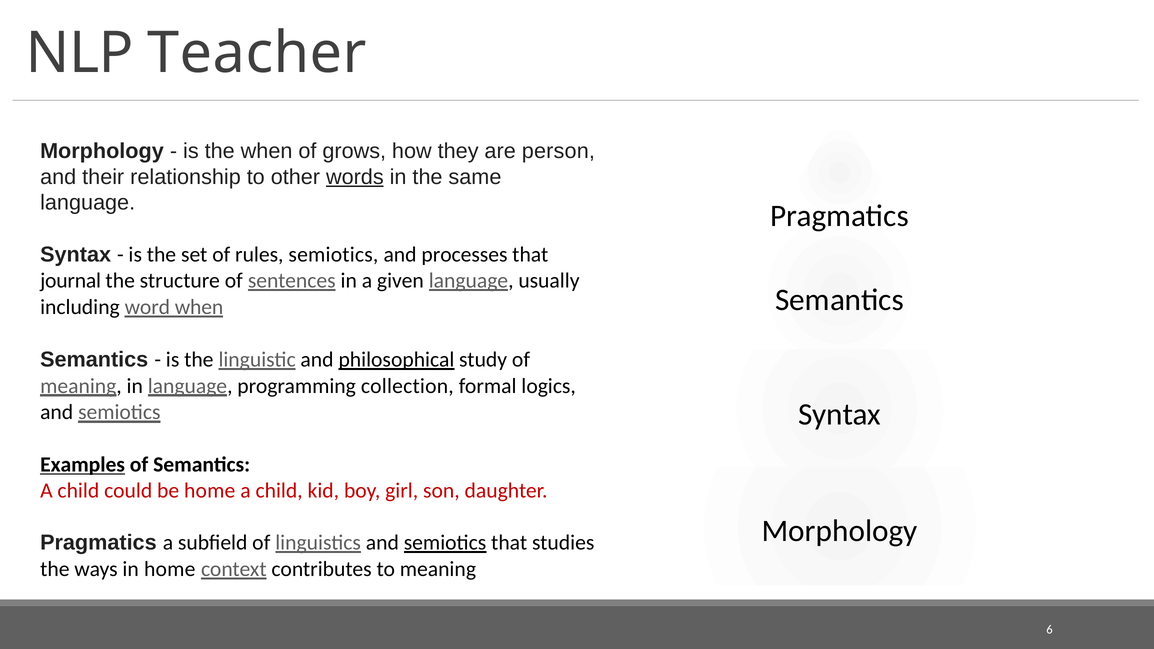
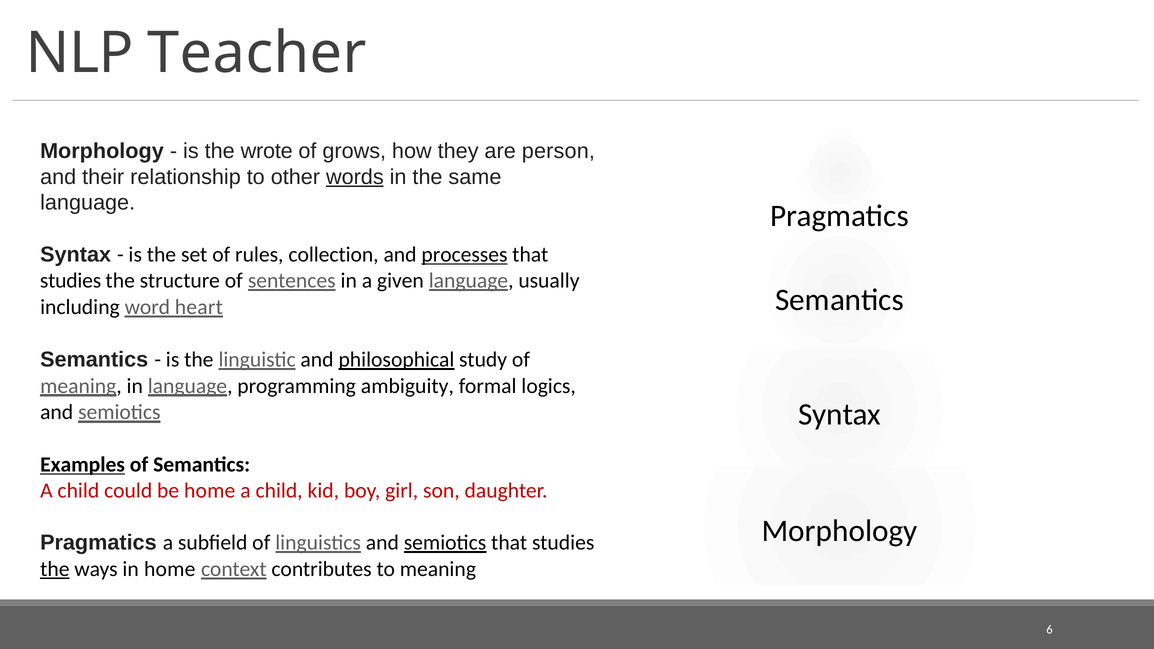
the when: when -> wrote (267, 151)
rules semiotics: semiotics -> collection (334, 255)
processes underline: none -> present (464, 255)
journal: journal -> studies (71, 281)
word when: when -> heart (199, 307)
collection: collection -> ambiguity (407, 386)
the underline: none -> present (55, 569)
